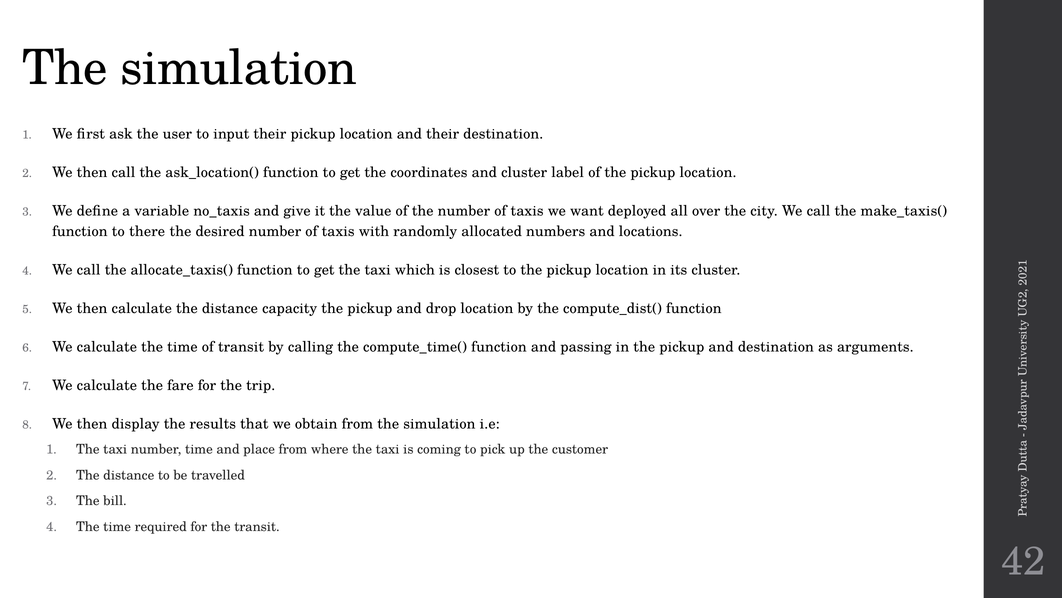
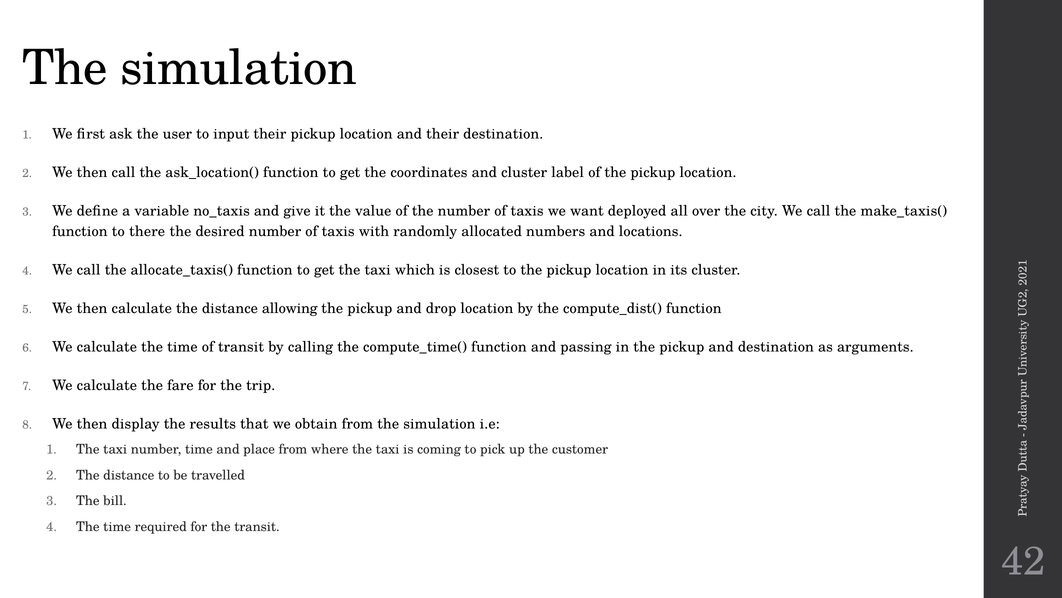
capacity: capacity -> allowing (290, 308)
